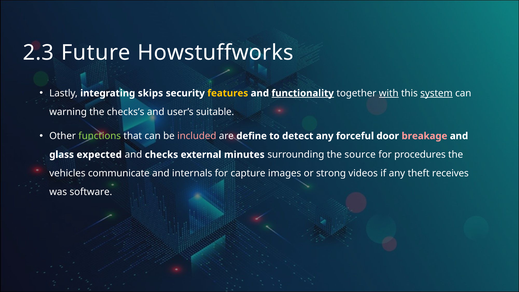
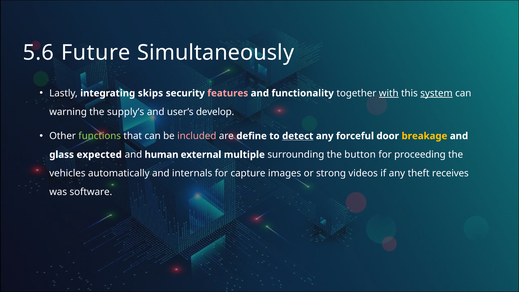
2.3: 2.3 -> 5.6 (38, 53)
Howstuffworks: Howstuffworks -> Simultaneously (216, 53)
features colour: yellow -> pink (228, 93)
functionality underline: present -> none (303, 93)
checks’s: checks’s -> supply’s (126, 112)
suitable: suitable -> develop (215, 112)
detect underline: none -> present (298, 136)
breakage colour: pink -> yellow (424, 136)
checks: checks -> human (161, 155)
minutes: minutes -> multiple (244, 155)
source: source -> button (360, 155)
procedures: procedures -> proceeding (420, 155)
communicate: communicate -> automatically (119, 173)
